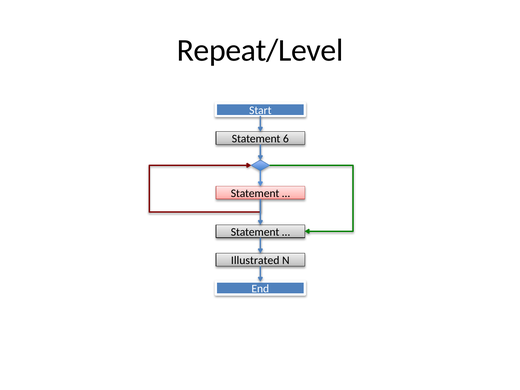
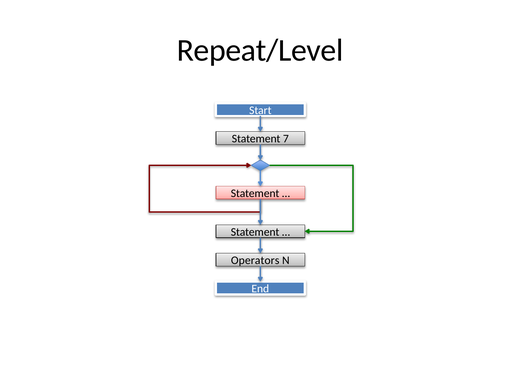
6: 6 -> 7 (286, 139)
Illustrated: Illustrated -> Operators (255, 260)
